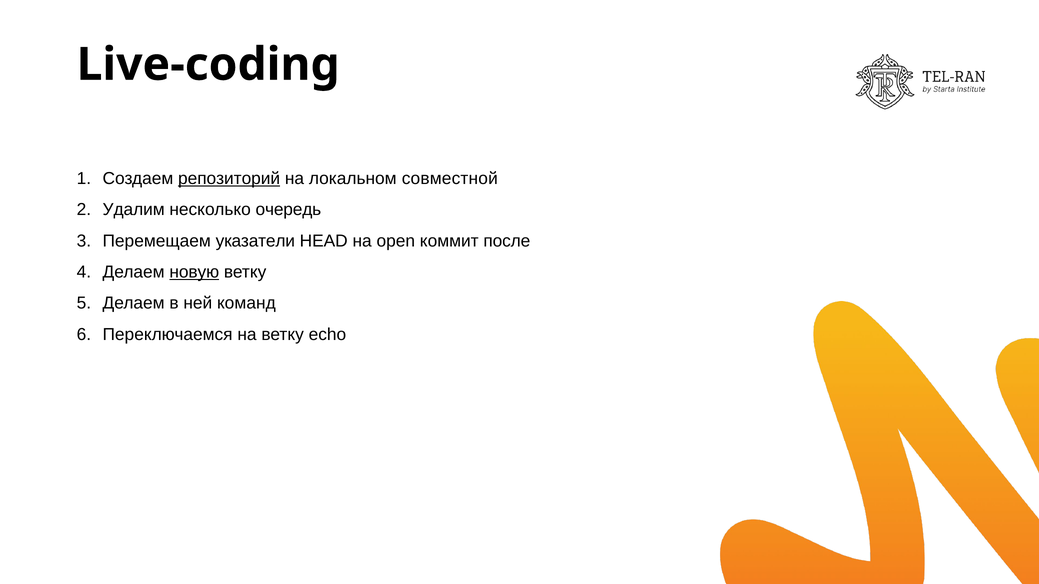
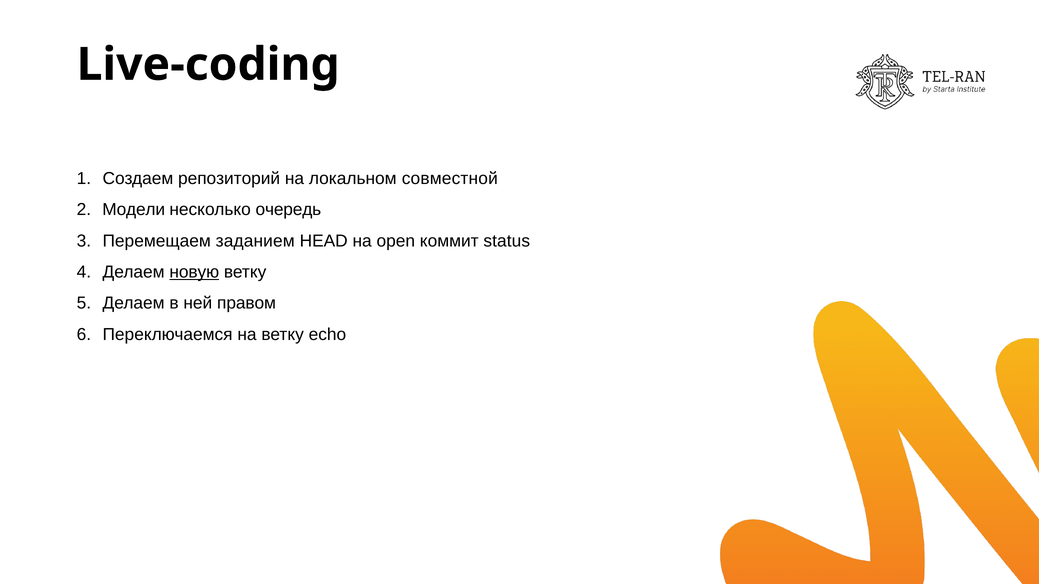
репозиторий underline: present -> none (229, 179)
Удалим: Удалим -> Модели (134, 210)
указатели: указатели -> заданием (255, 241)
после: после -> status (507, 241)
команд: команд -> правом (247, 303)
